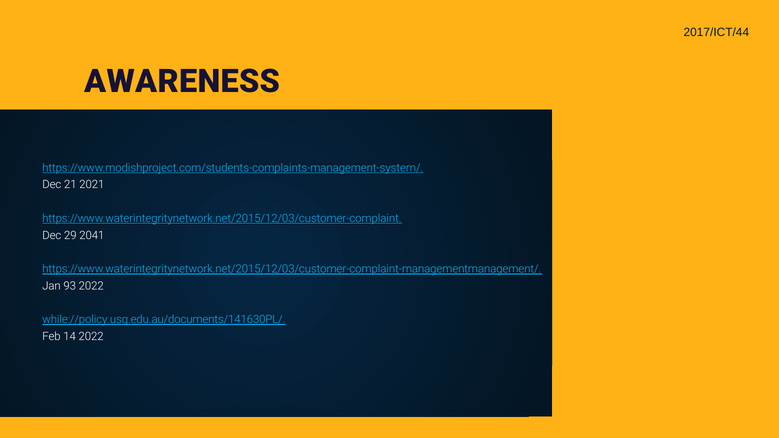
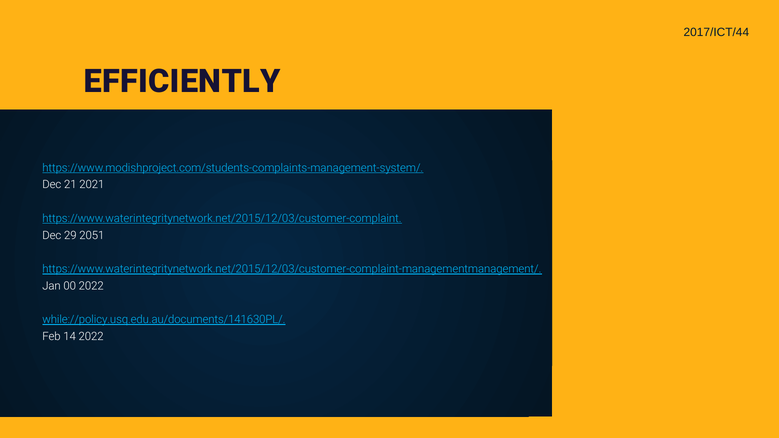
AWARENESS: AWARENESS -> EFFICIENTLY (182, 82)
2041: 2041 -> 2051 (92, 235)
93: 93 -> 00 (70, 286)
